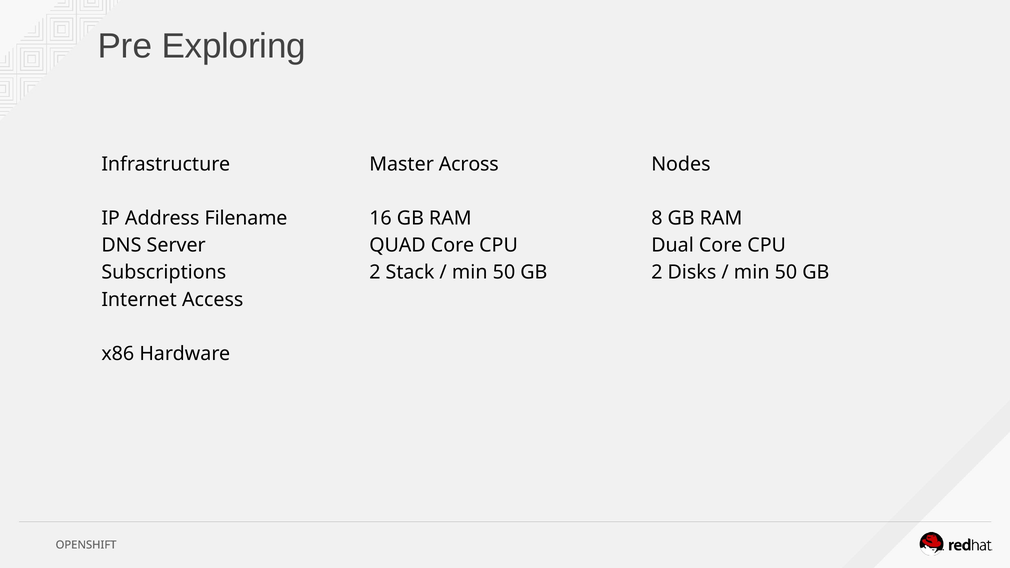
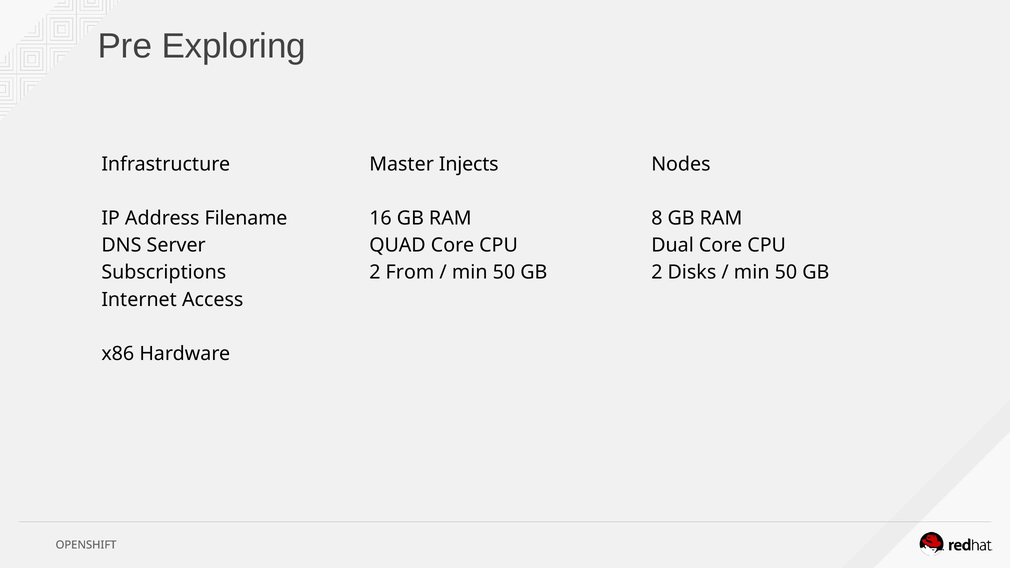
Across: Across -> Injects (469, 164)
Stack: Stack -> From (410, 273)
